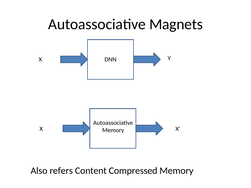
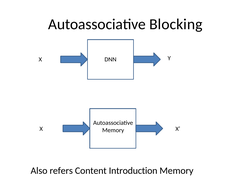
Magnets: Magnets -> Blocking (176, 24)
Compressed: Compressed -> Introduction (133, 171)
